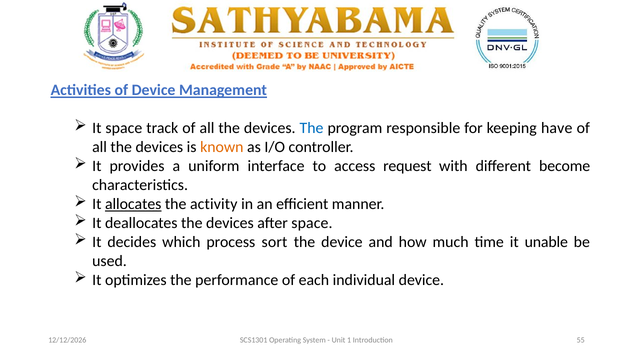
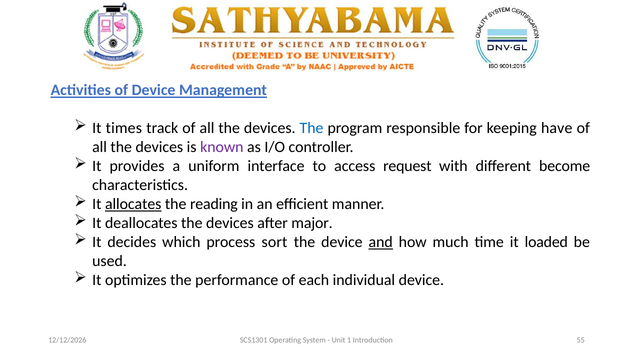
It space: space -> times (124, 128)
known colour: orange -> purple (222, 147)
activity: activity -> reading (214, 204)
after space: space -> major (312, 223)
and underline: none -> present (381, 242)
unable: unable -> loaded (546, 242)
